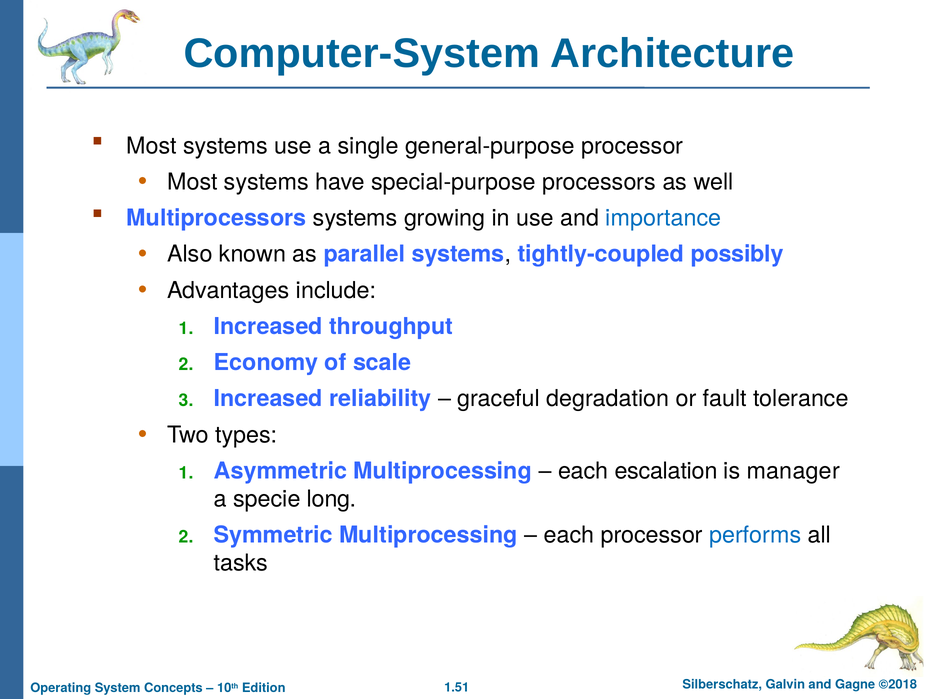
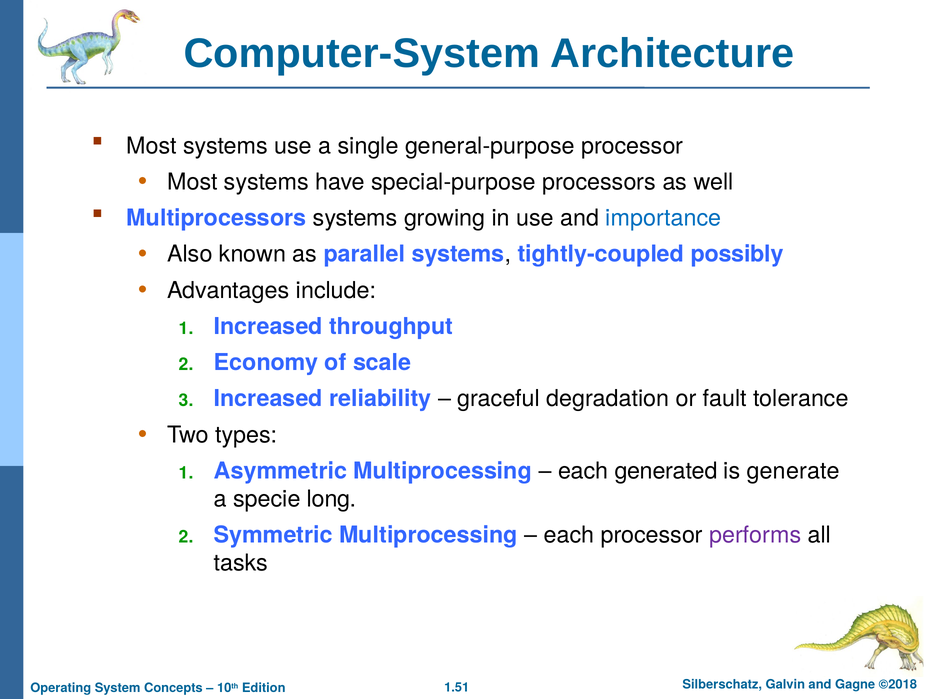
escalation: escalation -> generated (666, 471)
manager: manager -> generate (793, 471)
performs colour: blue -> purple (755, 535)
